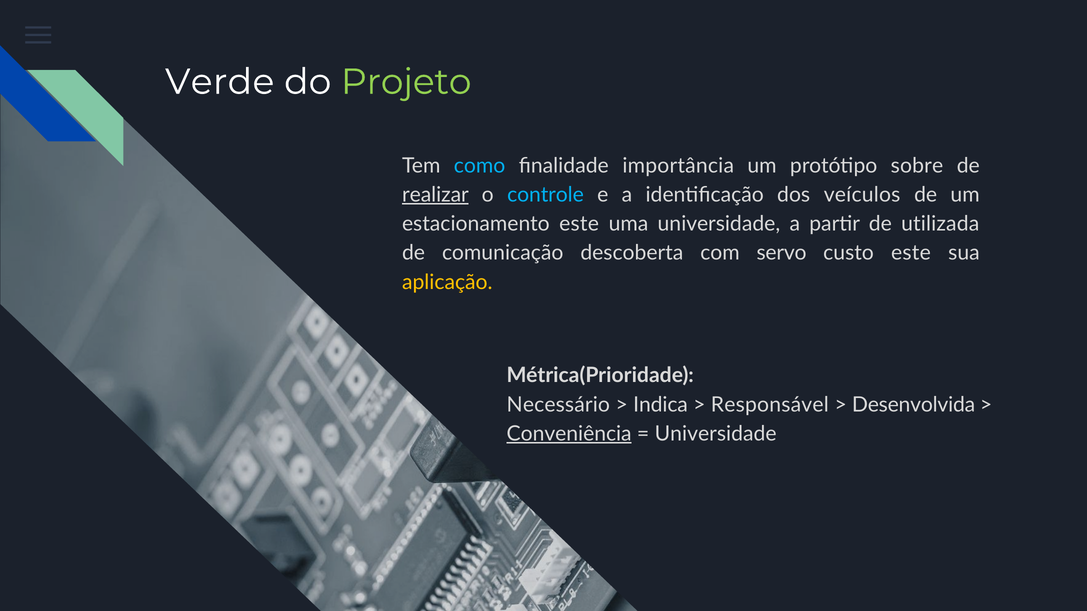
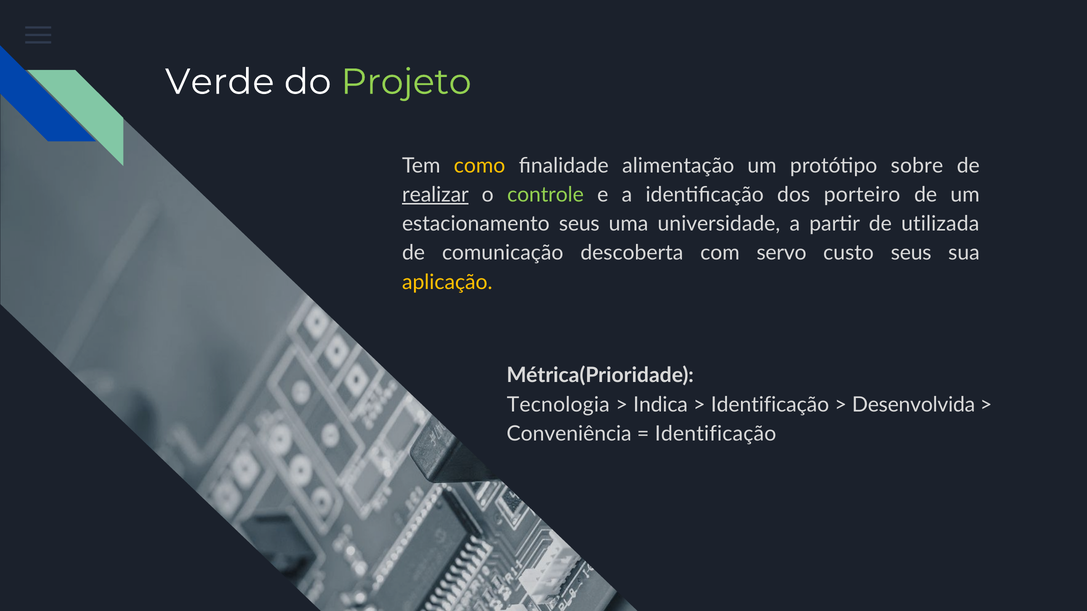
como colour: light blue -> yellow (480, 166)
importância: importância -> alimentação (678, 166)
controle colour: light blue -> light green (545, 195)
veículos: veículos -> porteiro (862, 195)
estacionamento este: este -> seus (579, 224)
custo este: este -> seus (911, 253)
Necessário: Necessário -> Tecnologia (558, 405)
Responsável: Responsável -> Identificação (770, 405)
Conveniência underline: present -> none (569, 434)
Universidade: Universidade -> Identificação (716, 434)
